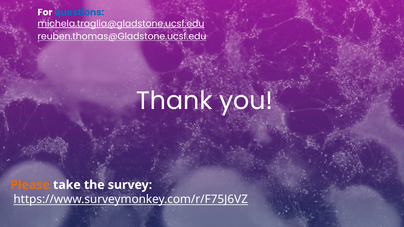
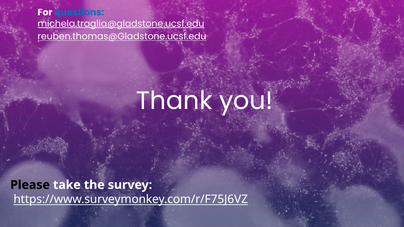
Please colour: orange -> black (30, 185)
